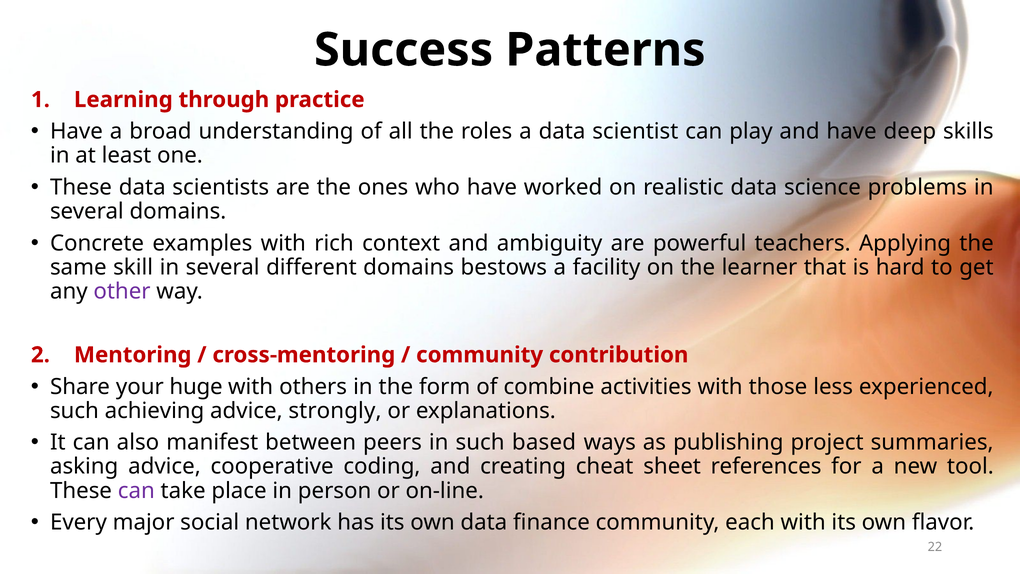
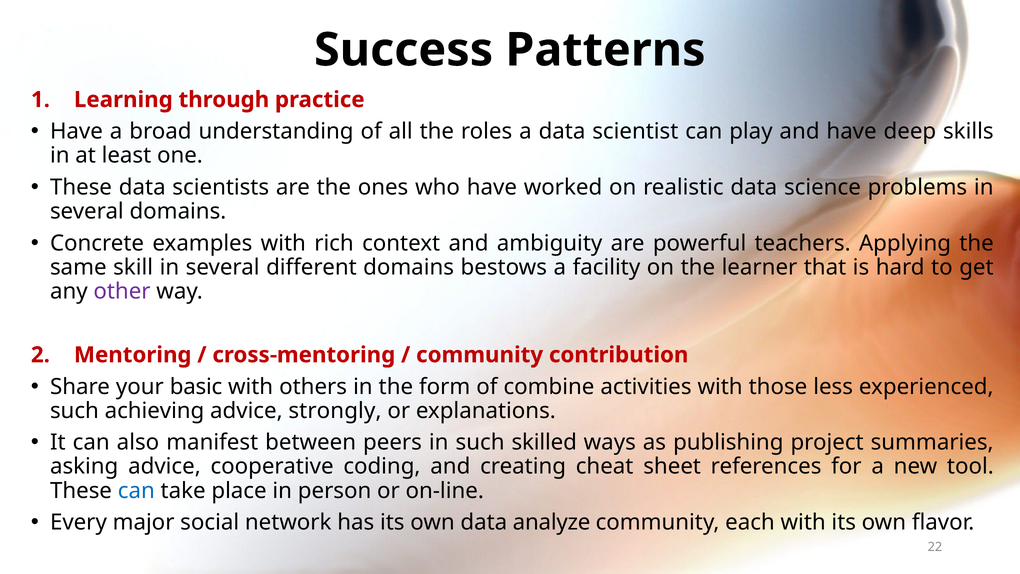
huge: huge -> basic (196, 386)
based: based -> skilled (544, 442)
can colour: purple -> blue (136, 491)
finance: finance -> analyze (552, 522)
